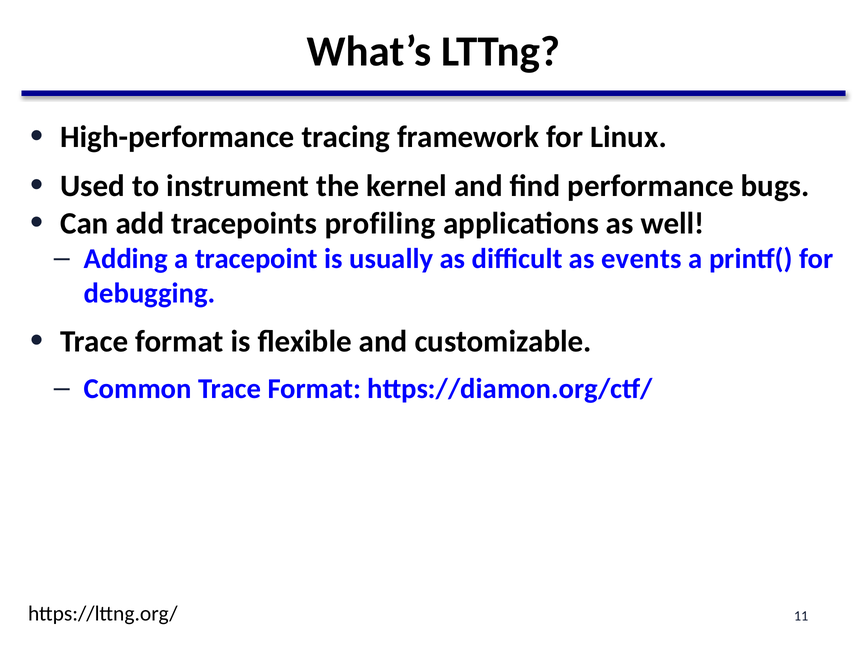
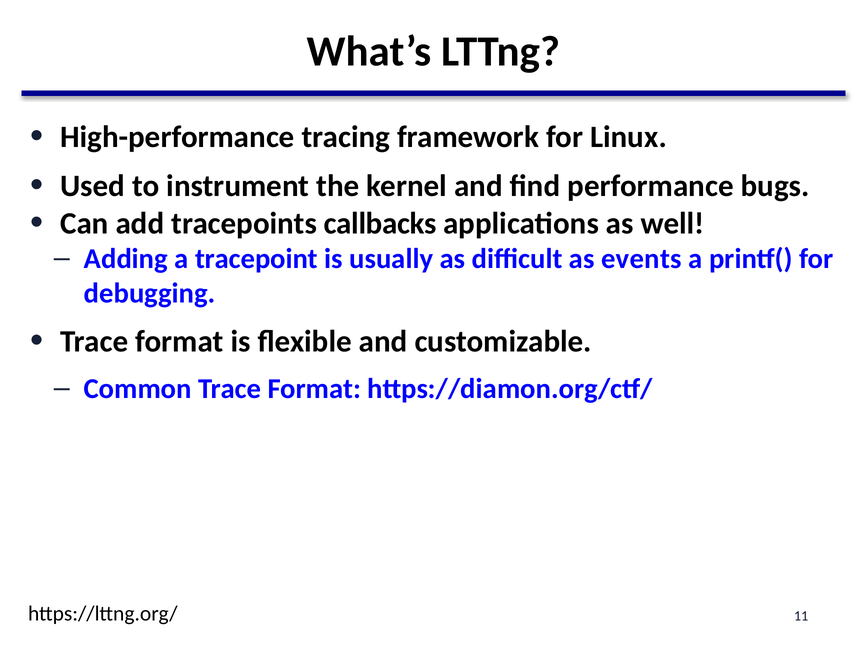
profiling: profiling -> callbacks (380, 223)
